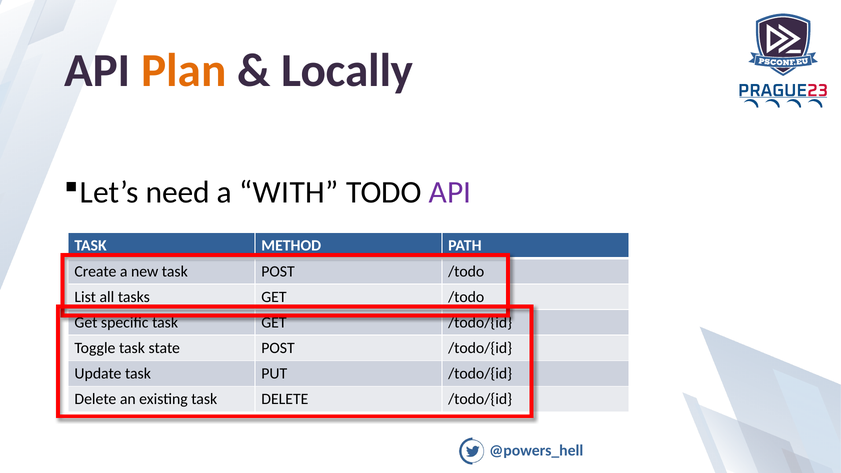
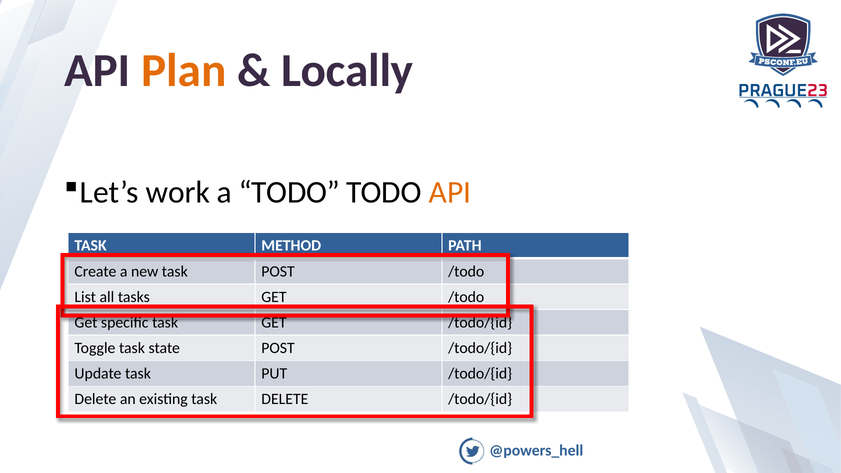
need: need -> work (178, 193)
a WITH: WITH -> TODO (289, 193)
API colour: purple -> orange (450, 193)
